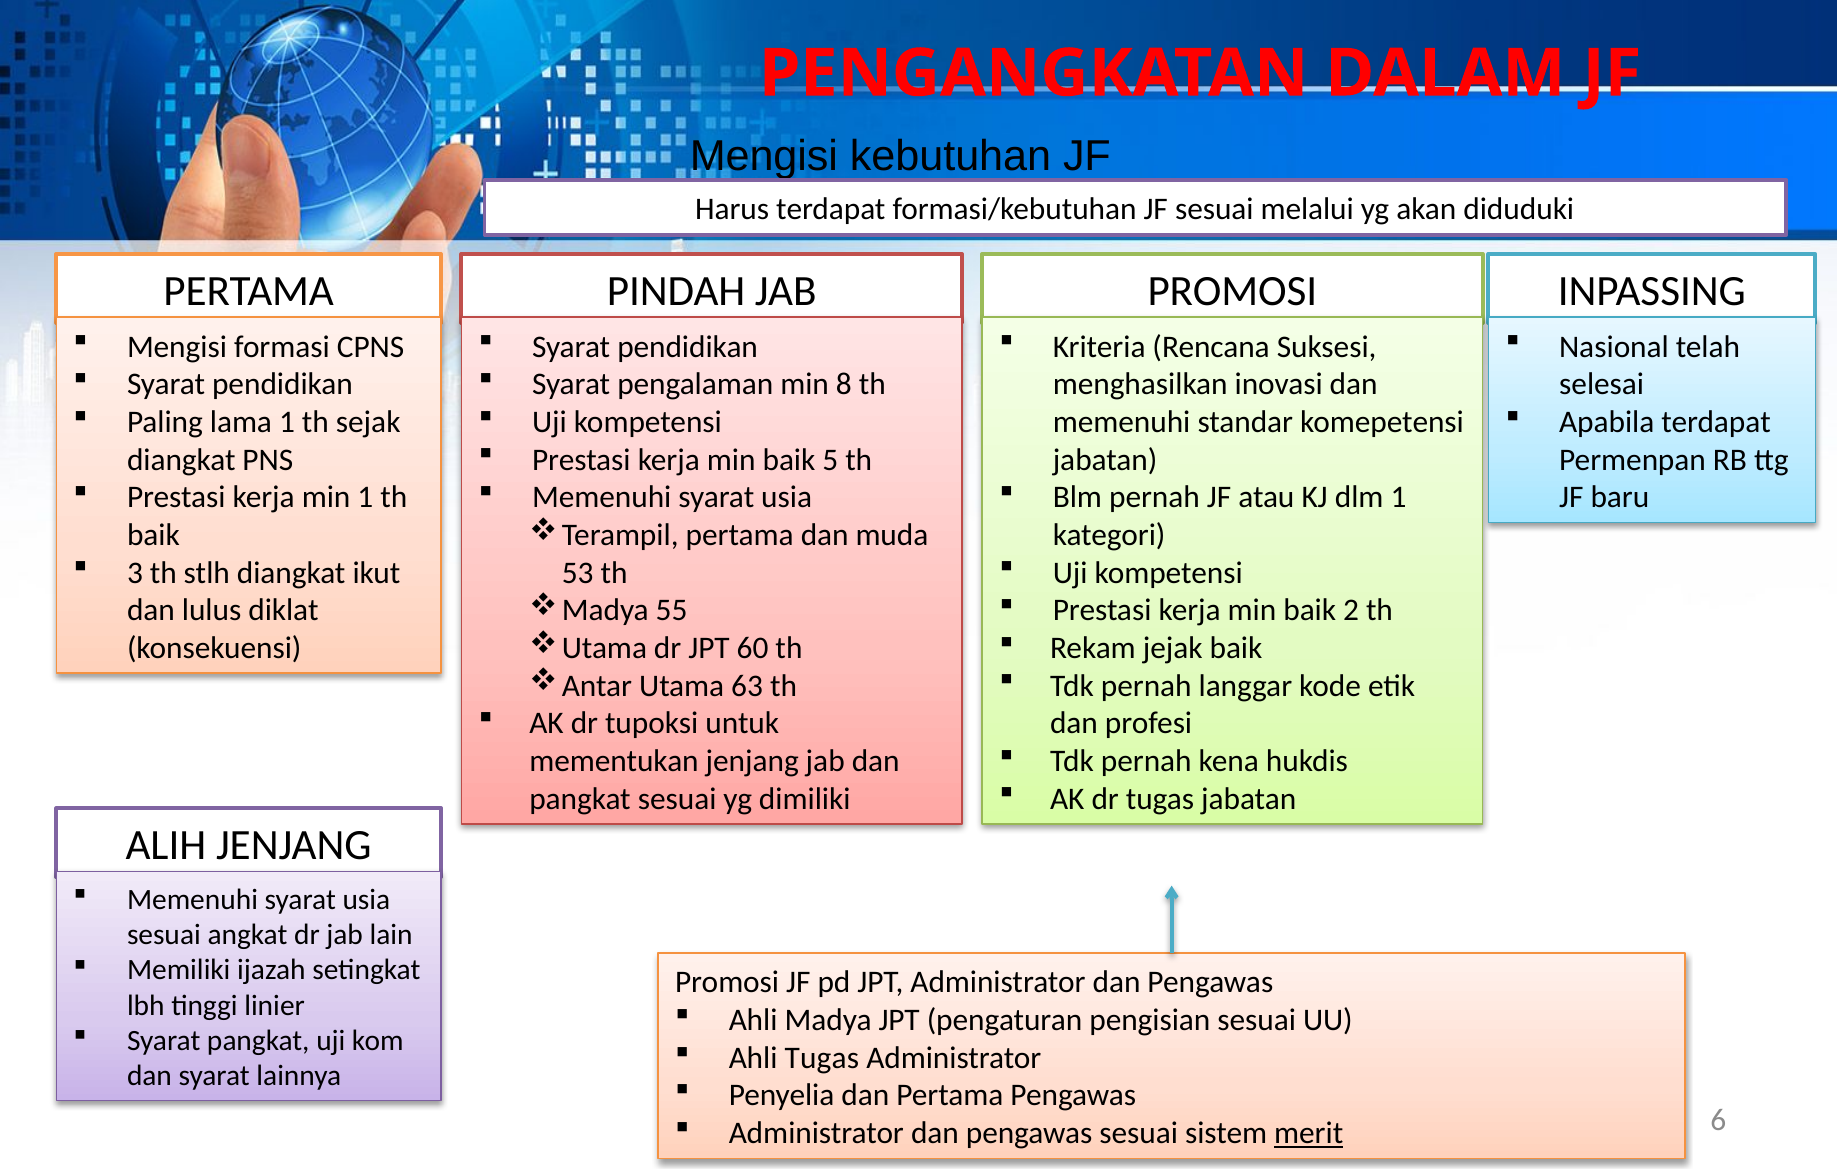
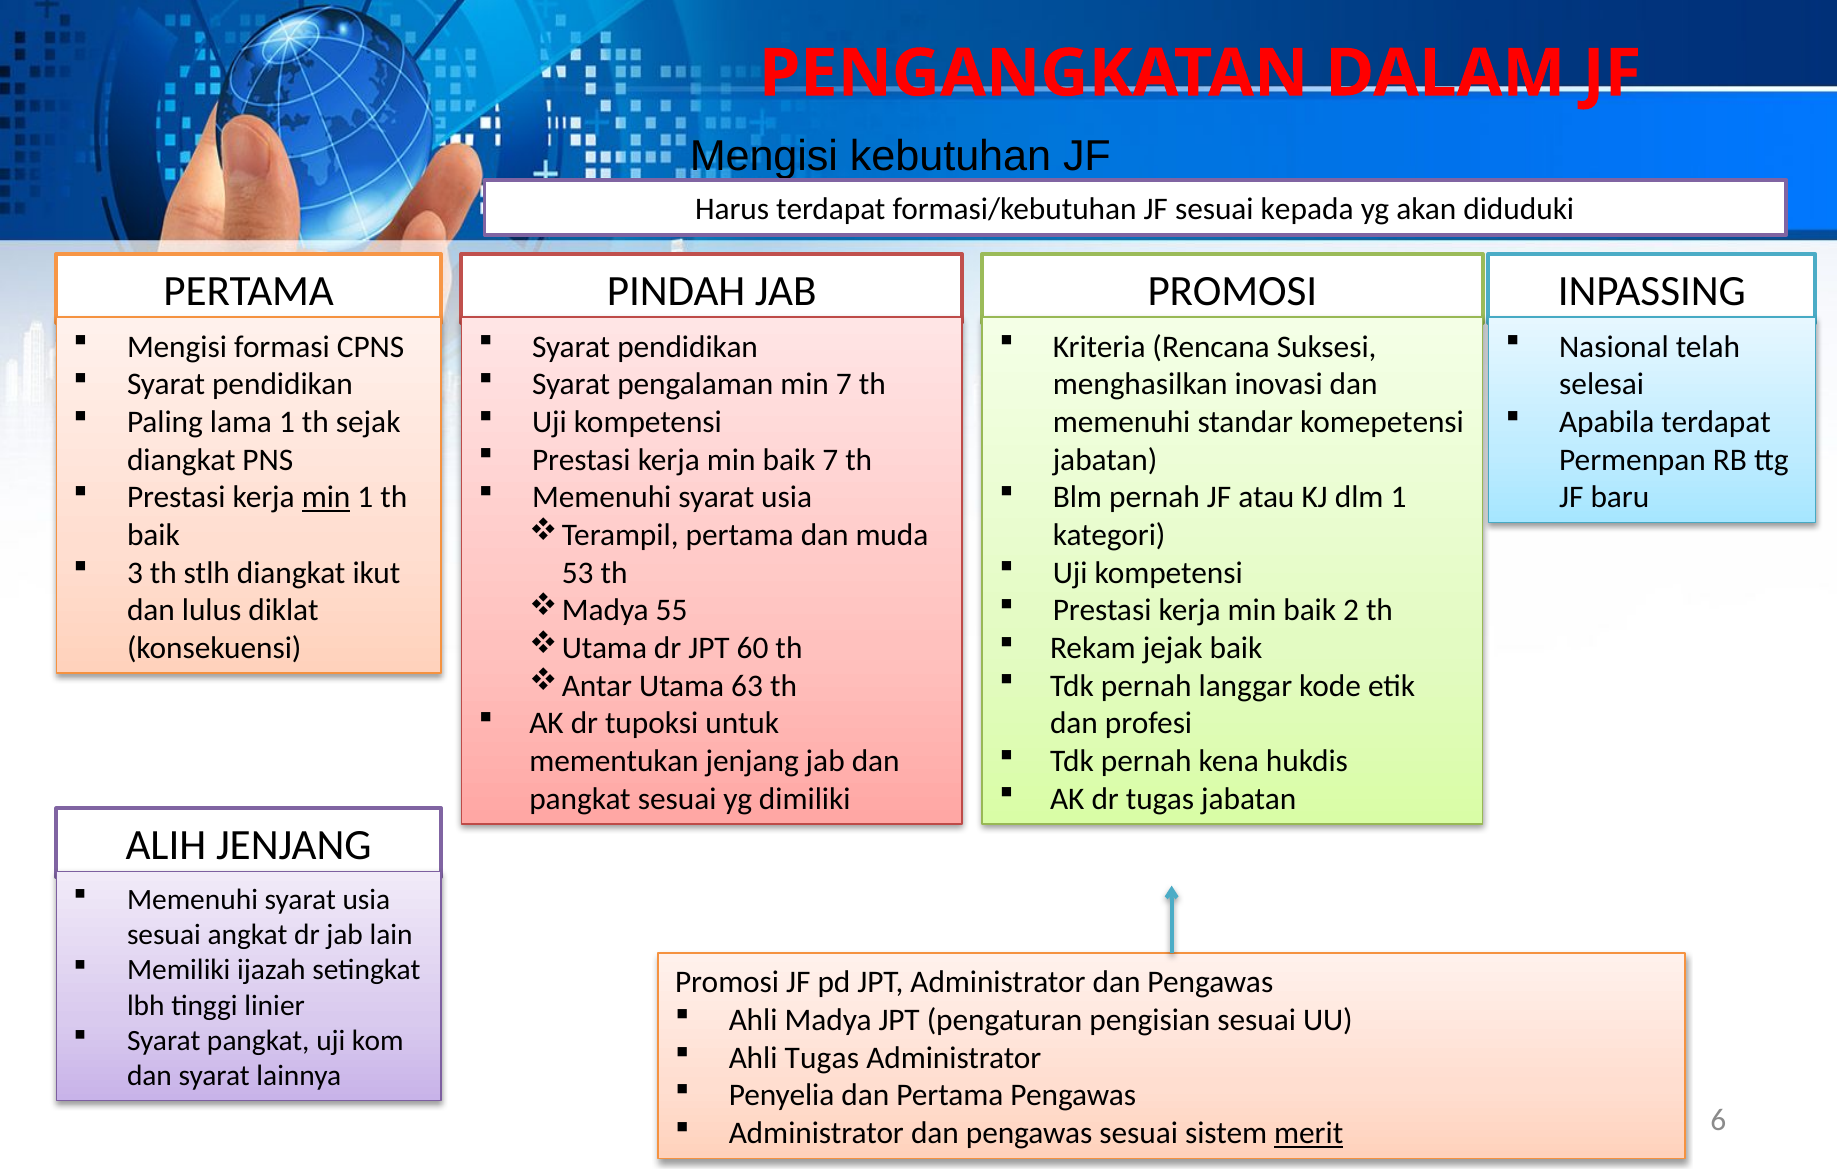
melalui: melalui -> kepada (1307, 210)
min 8: 8 -> 7 (844, 384)
baik 5: 5 -> 7 (830, 460)
min underline: none -> present (326, 497)
